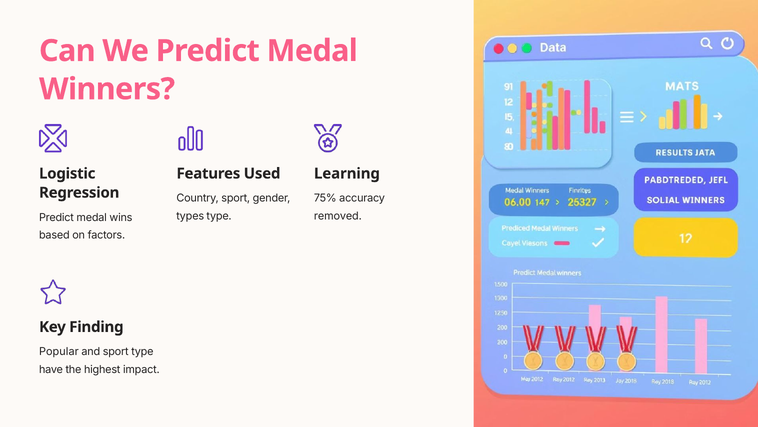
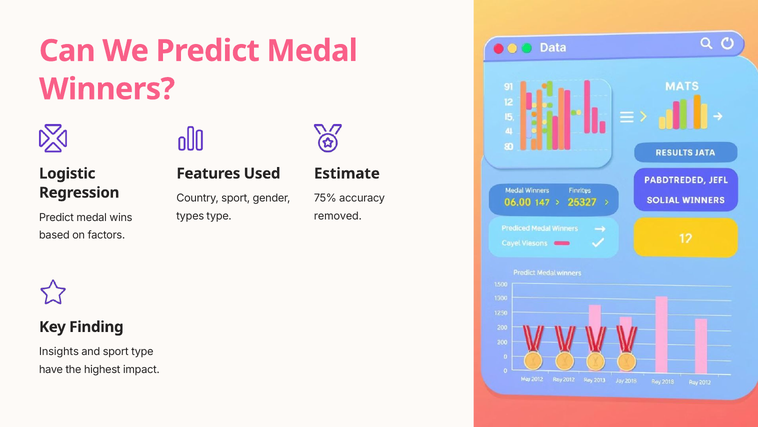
Learning: Learning -> Estimate (347, 173)
Popular: Popular -> Insights (59, 351)
